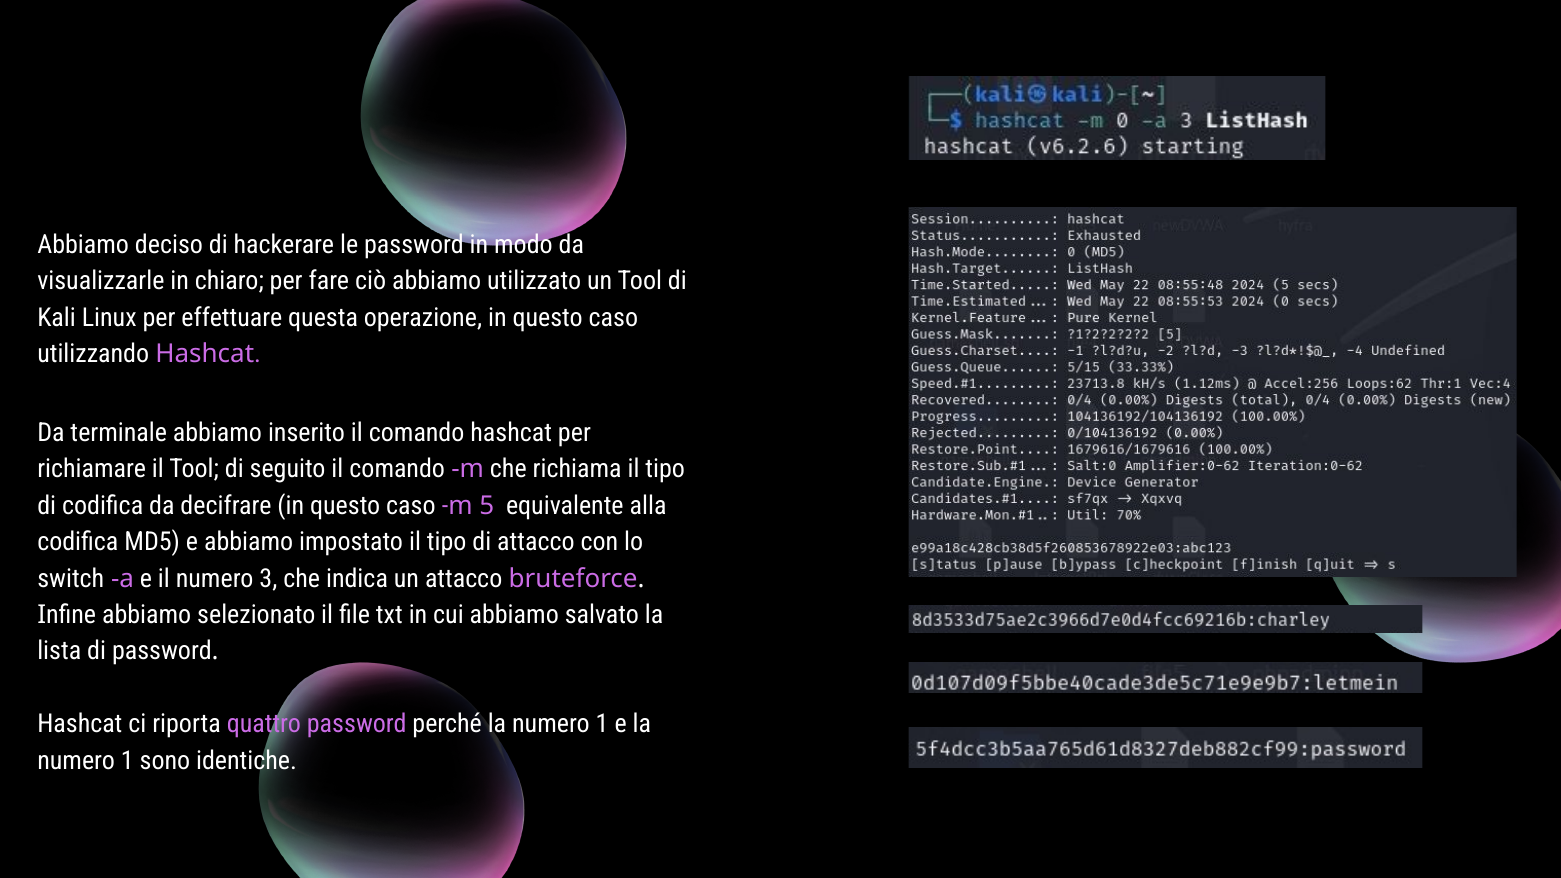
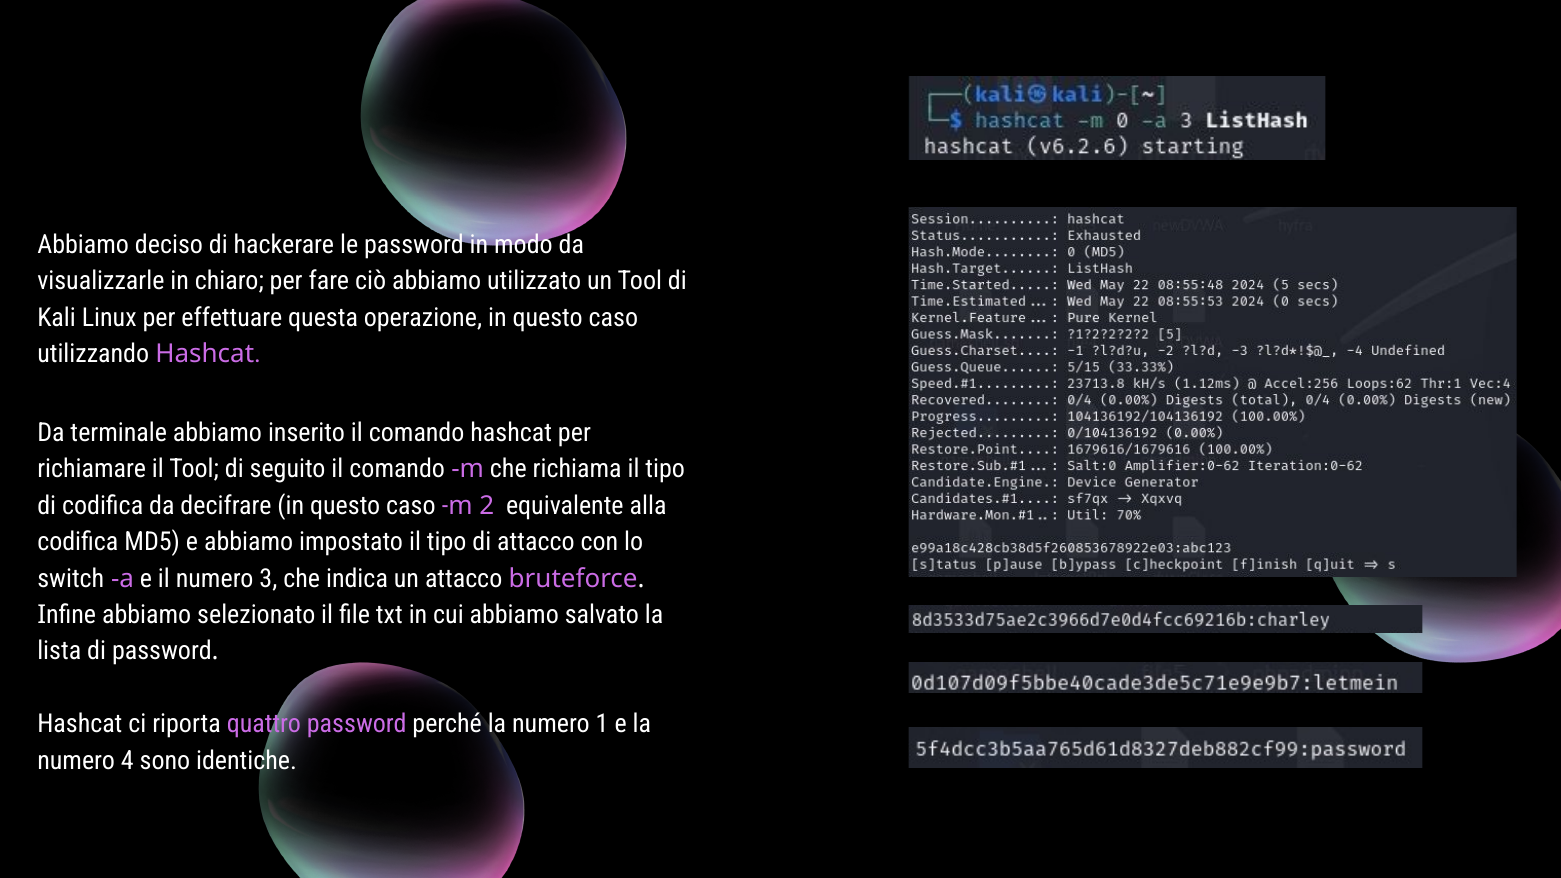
5: 5 -> 2 (487, 506)
1: 1 -> 4 (127, 761)
